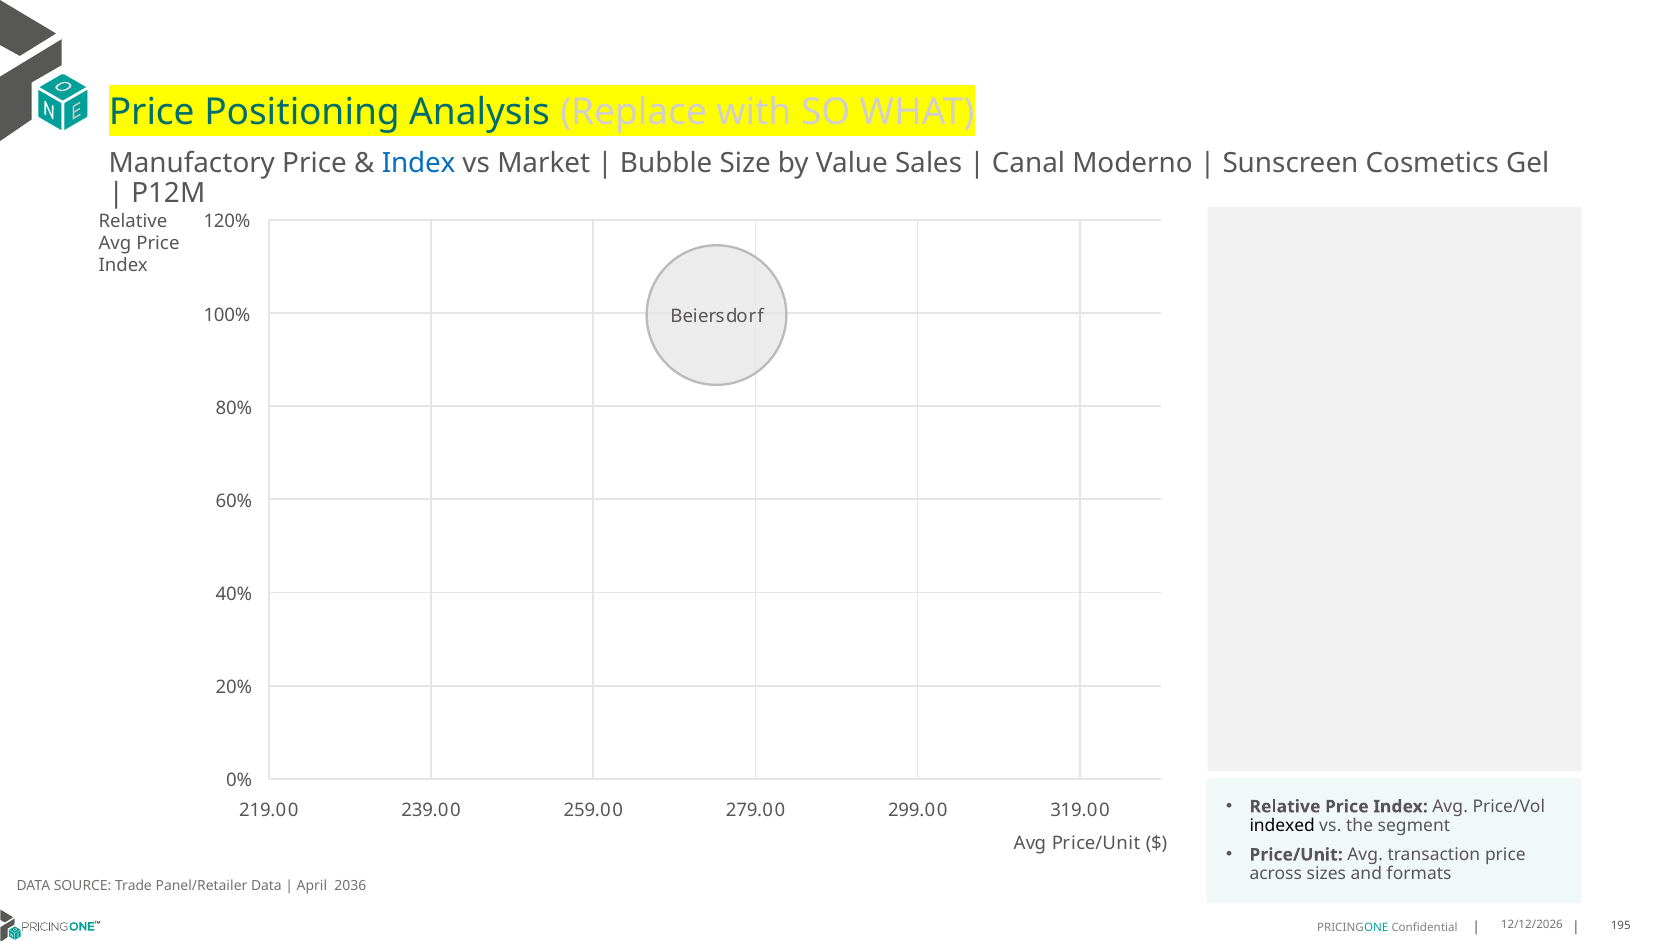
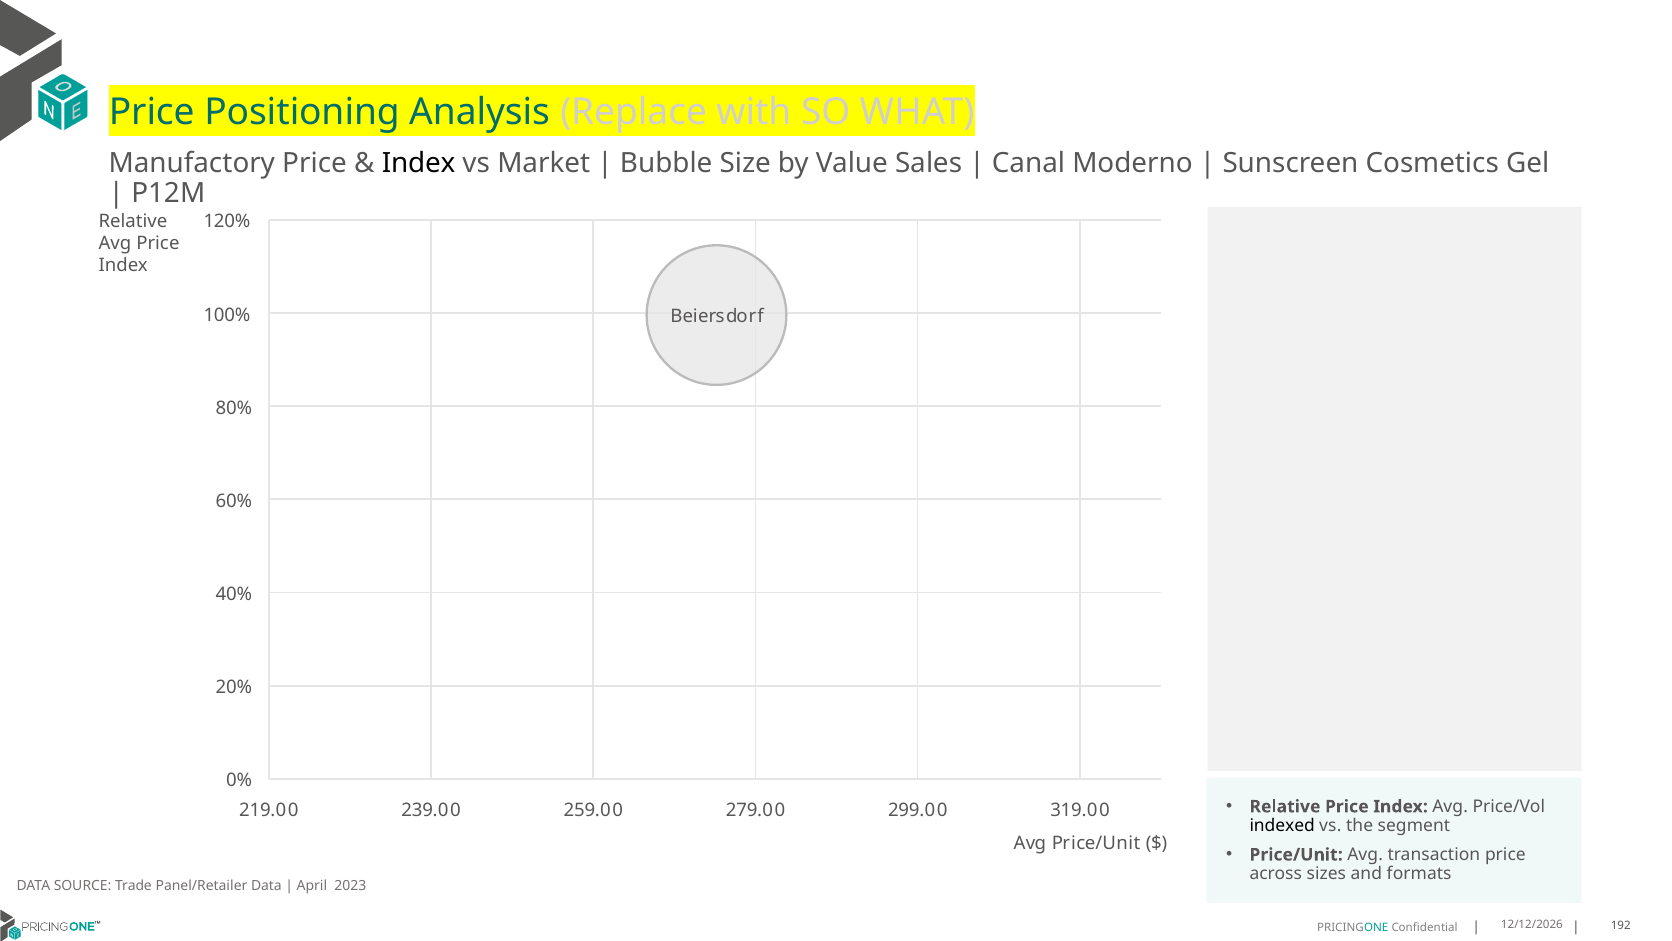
Index colour: blue -> black (419, 163)
2036: 2036 -> 2023 (350, 886)
195: 195 -> 192 (1621, 925)
